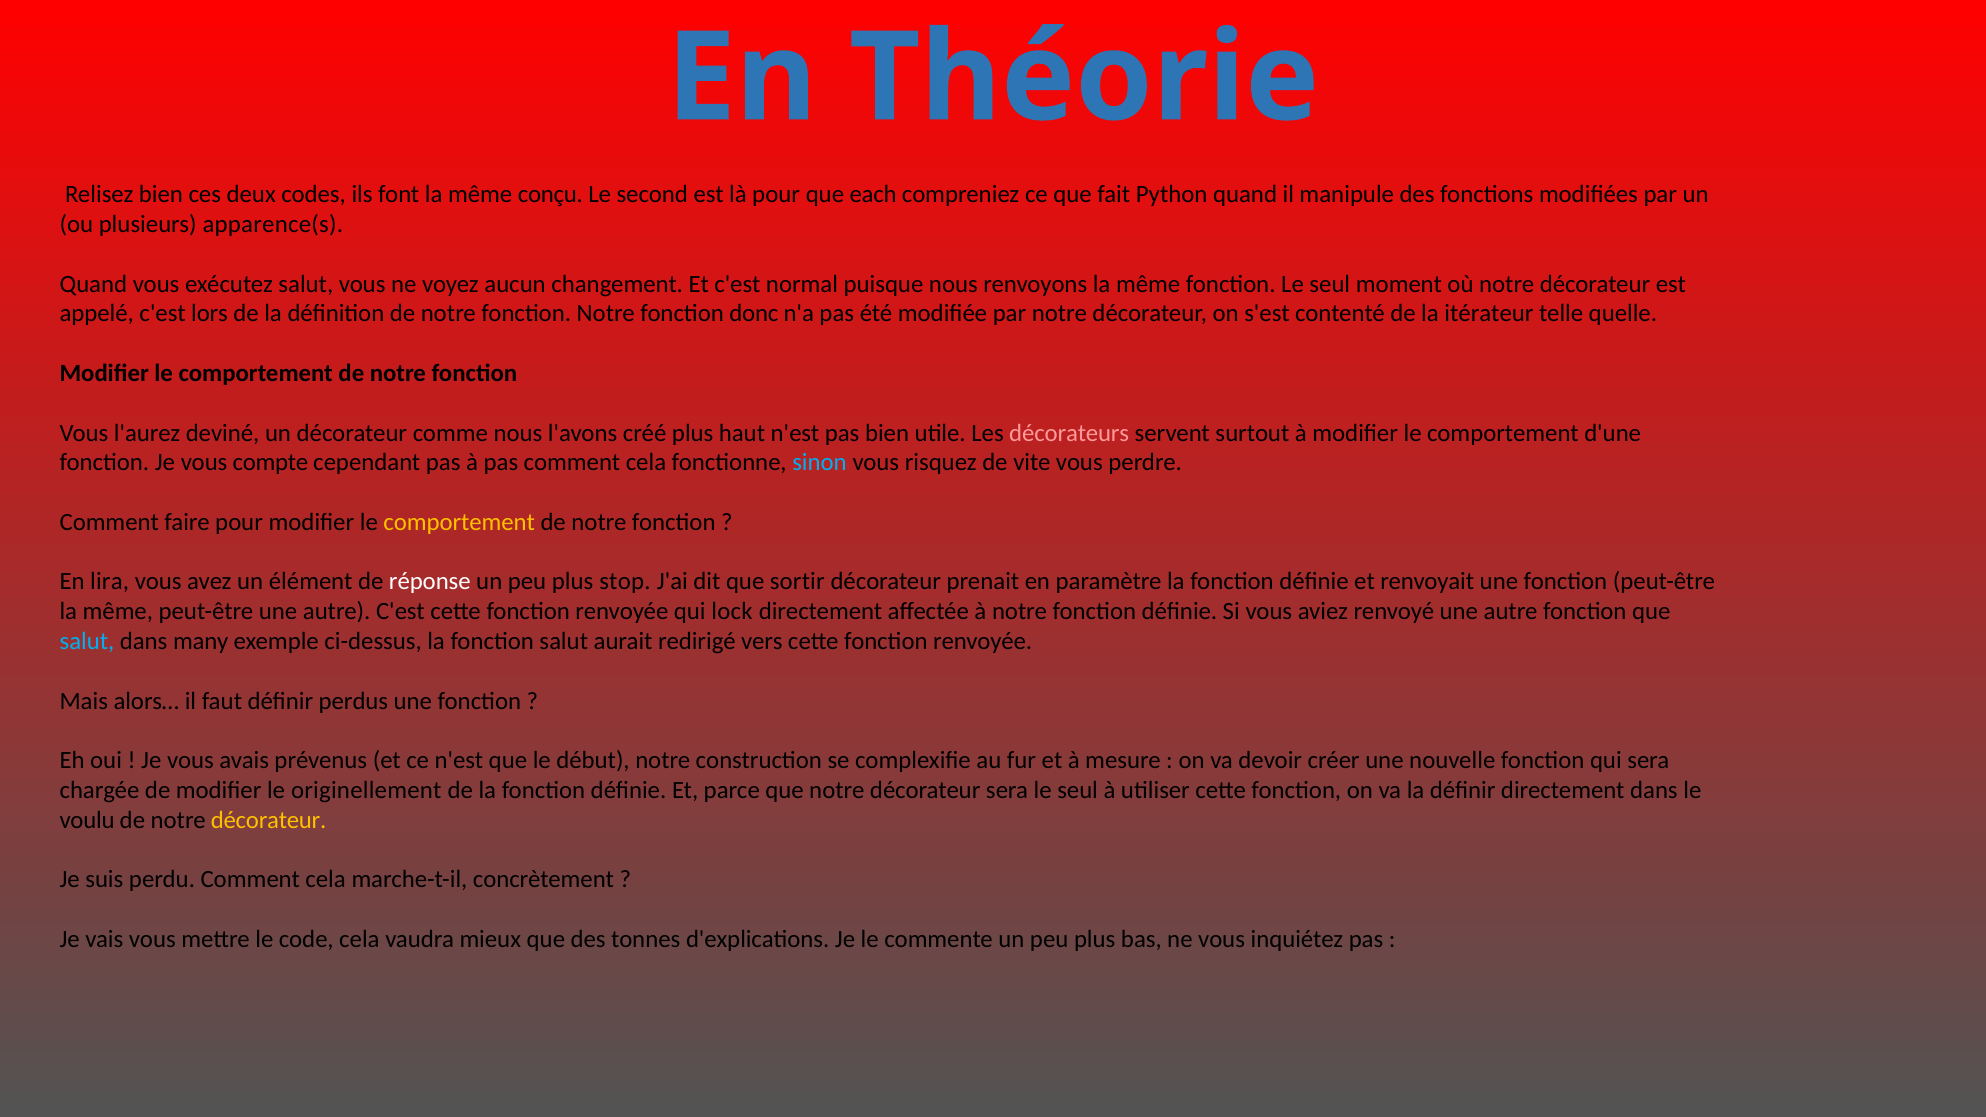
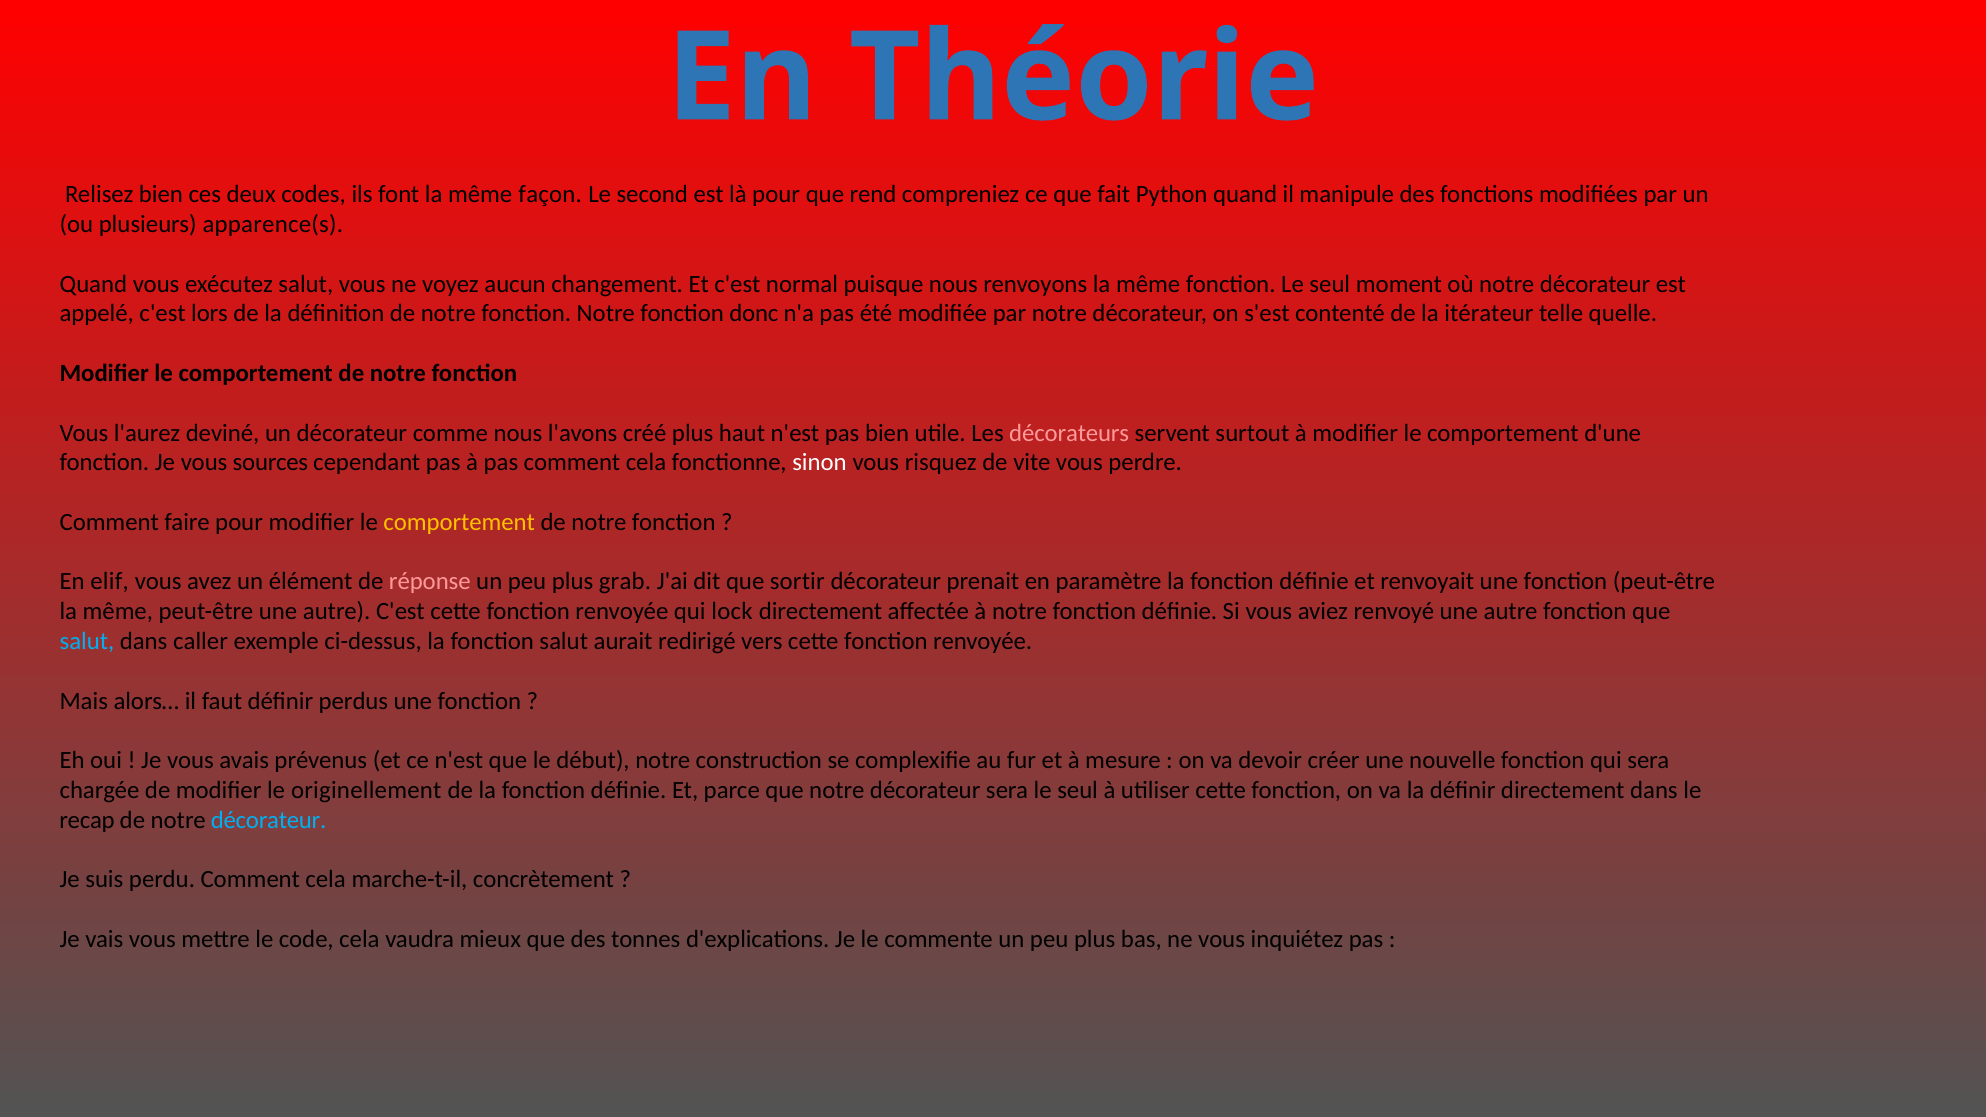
conçu: conçu -> façon (550, 195)
each: each -> rend (873, 195)
compte: compte -> sources (270, 463)
sinon colour: light blue -> white (820, 463)
lira: lira -> elif (110, 582)
réponse colour: white -> pink (430, 582)
stop: stop -> grab (625, 582)
many: many -> caller (201, 641)
voulu: voulu -> recap (87, 820)
décorateur colour: yellow -> light blue (269, 820)
